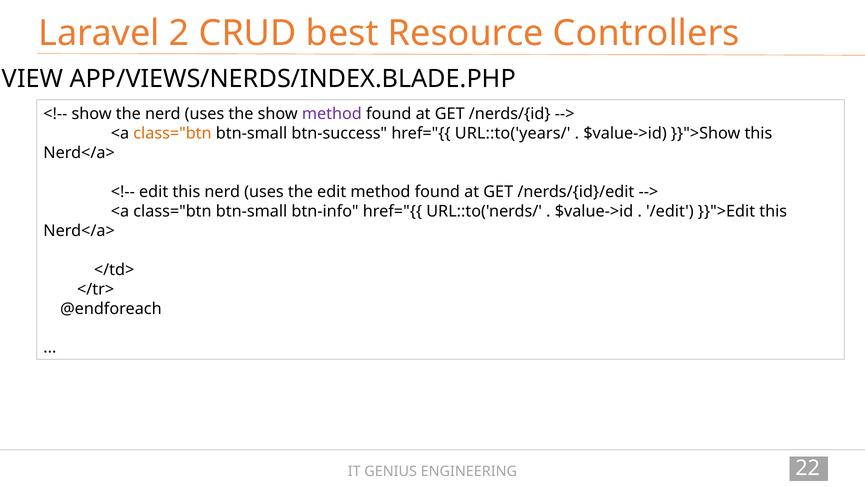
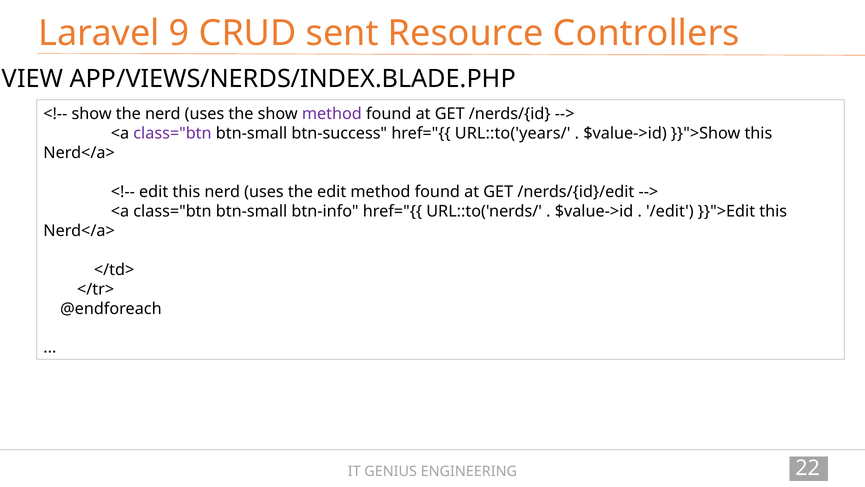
2: 2 -> 9 (179, 34)
best: best -> sent (342, 34)
class="btn colour: orange -> purple (172, 133)
